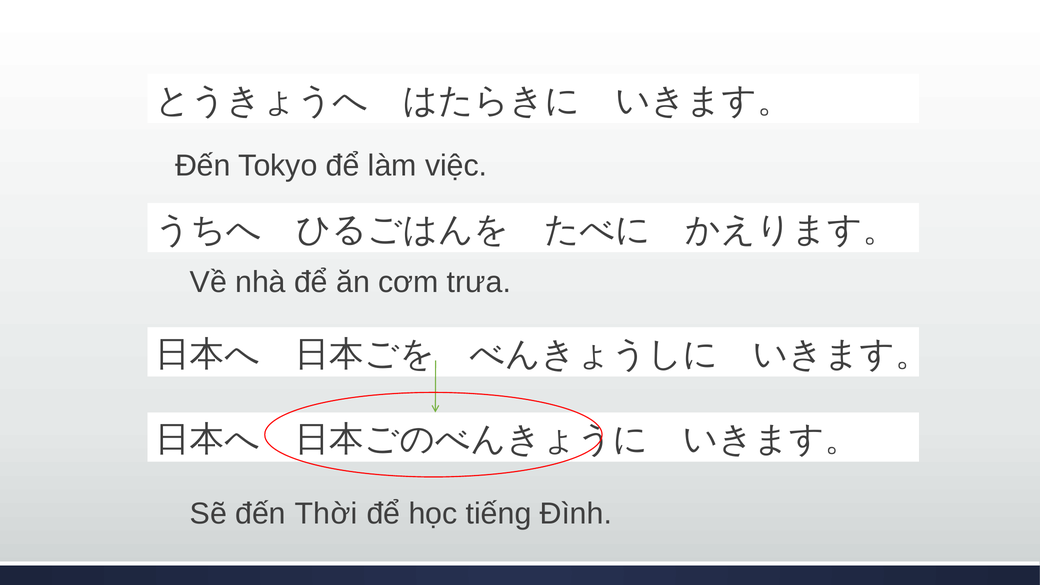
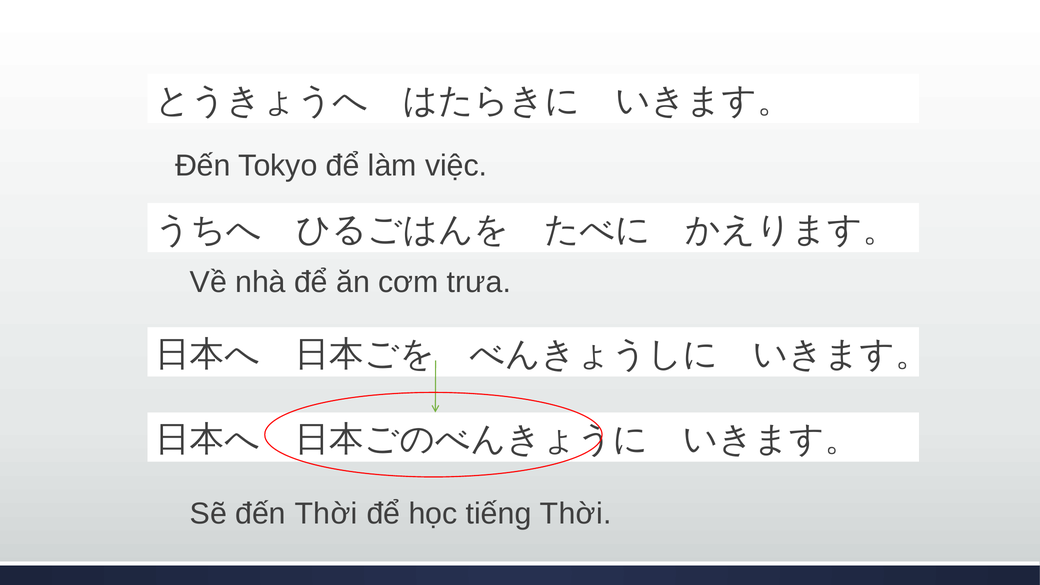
tiếng Đình: Đình -> Thời (576, 514)
